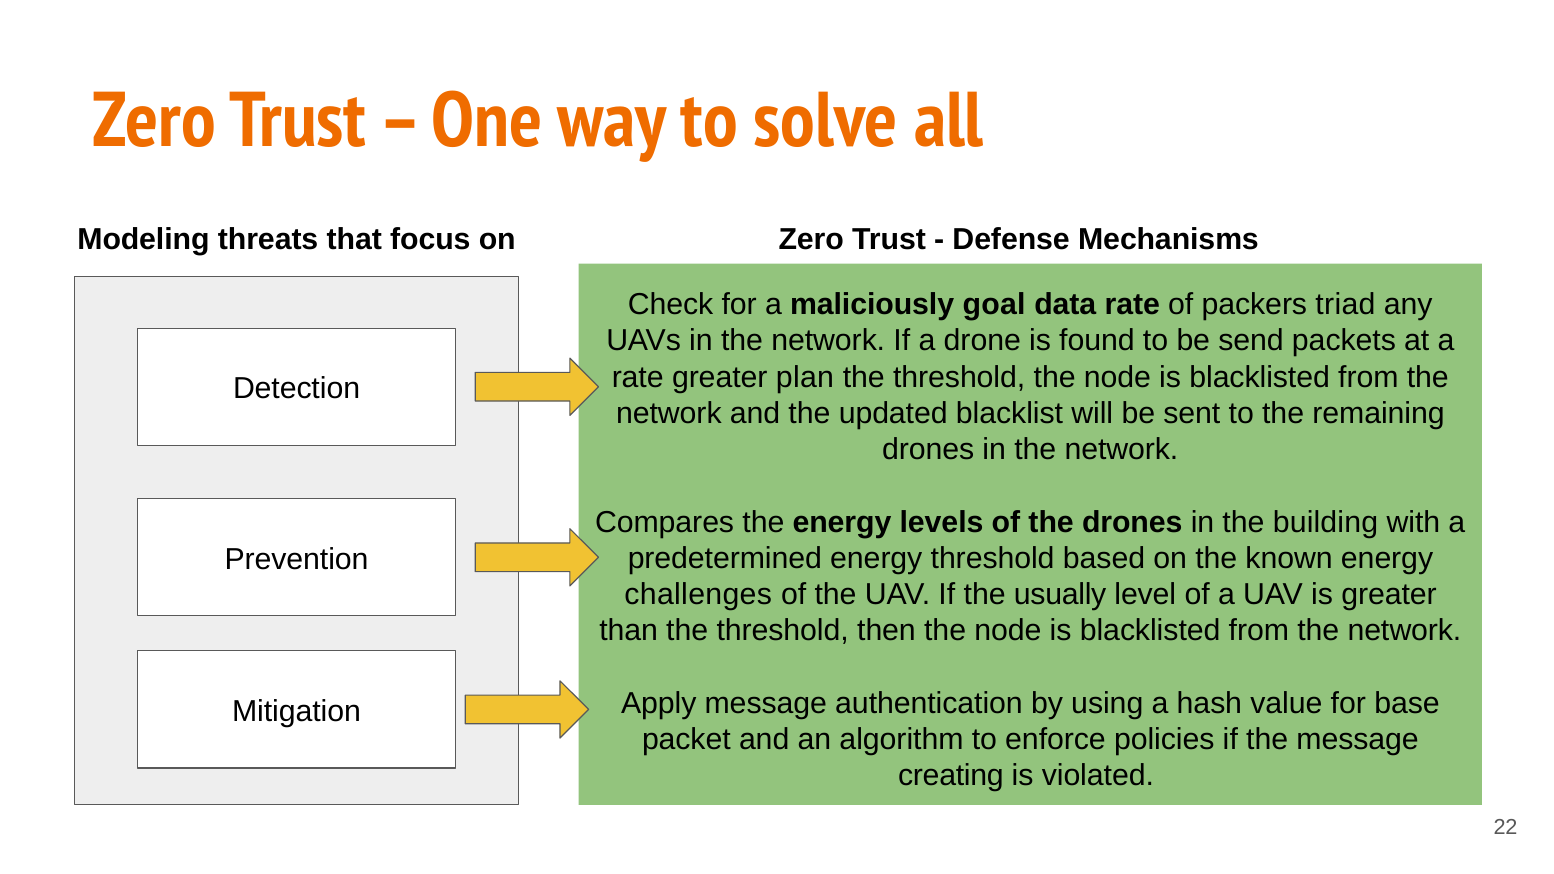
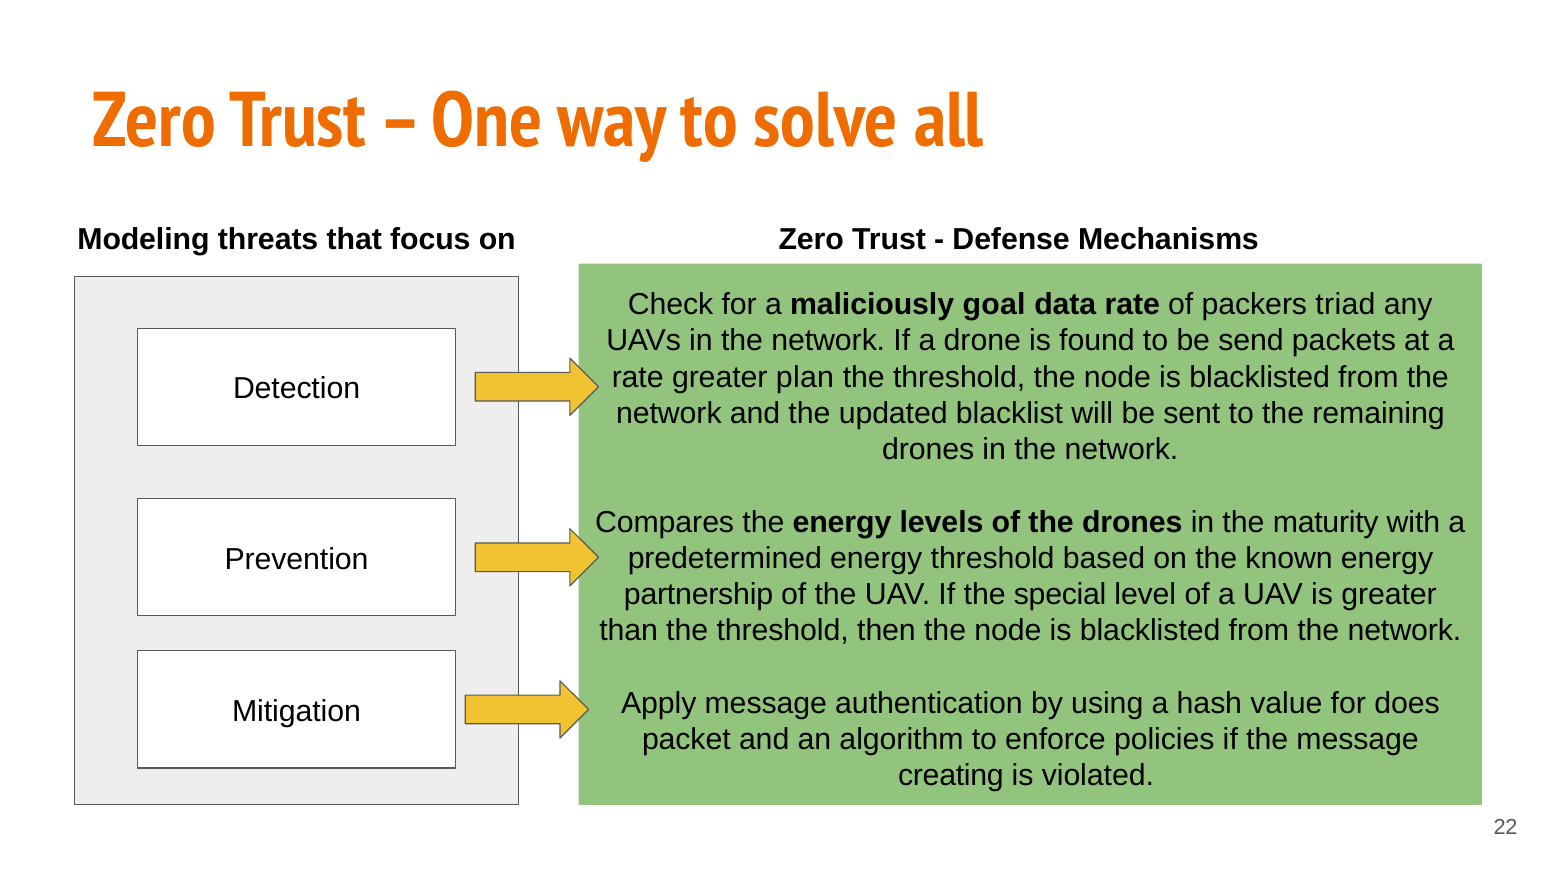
building: building -> maturity (1326, 522)
challenges: challenges -> partnership (699, 595)
usually: usually -> special (1060, 595)
base: base -> does (1407, 703)
